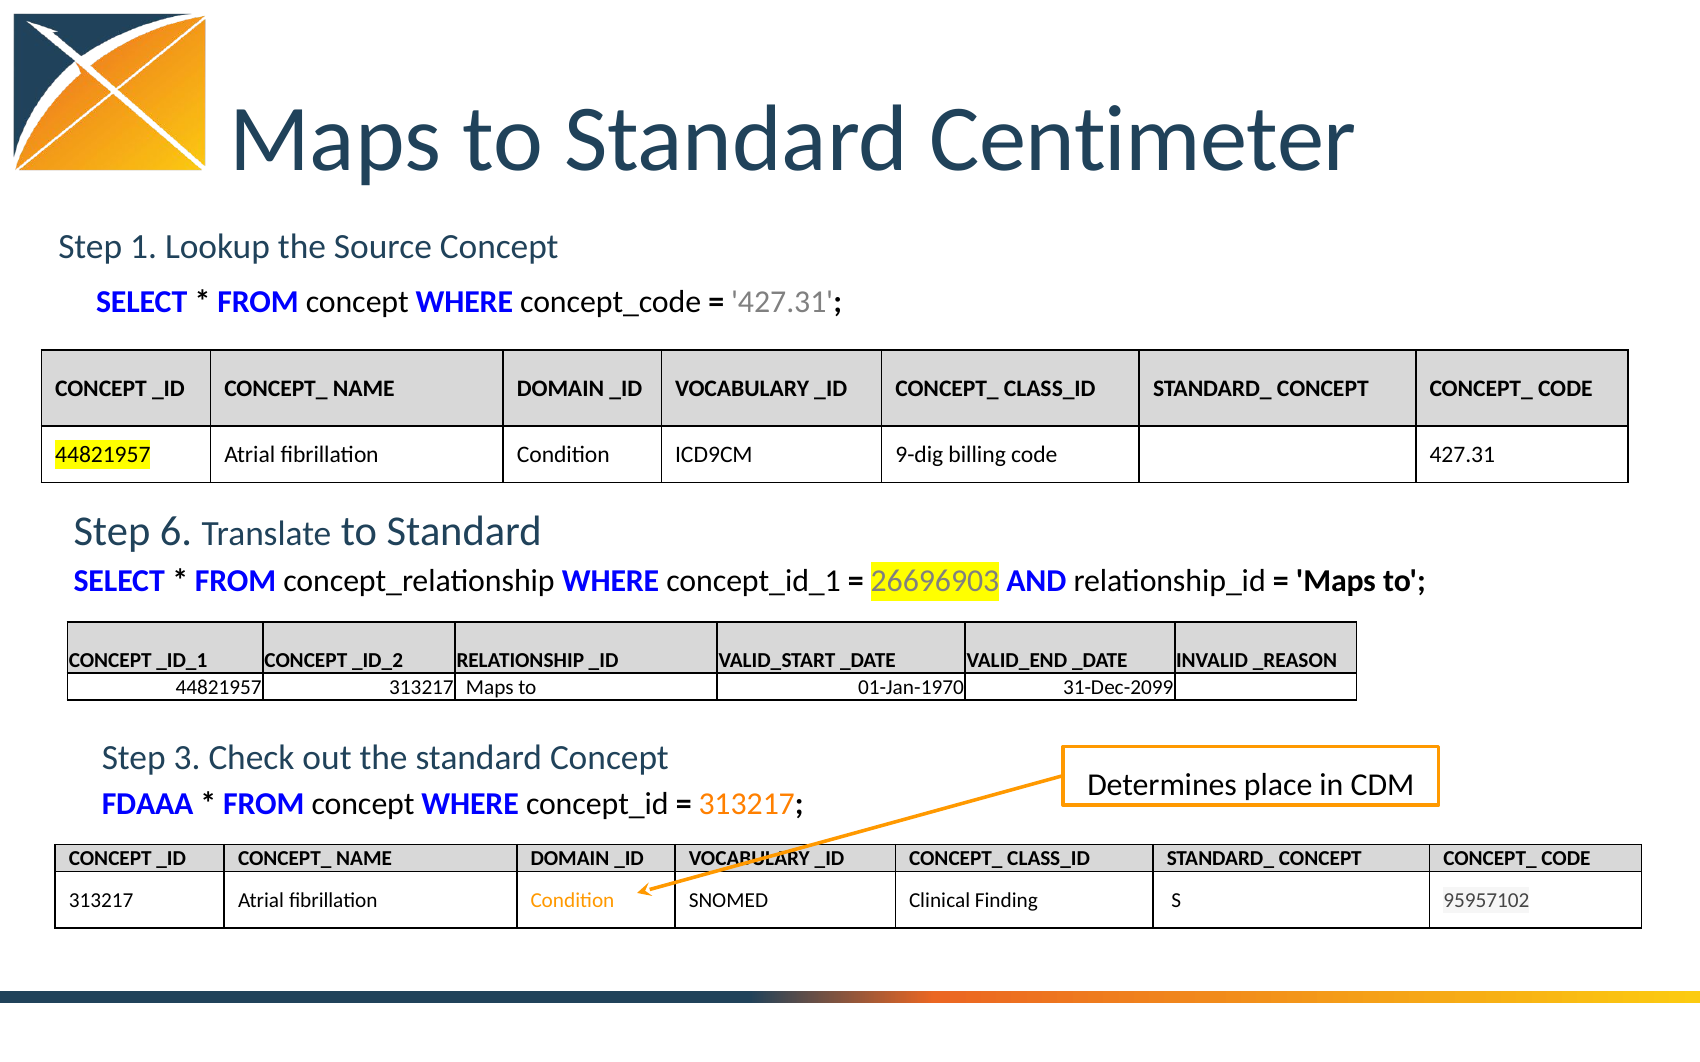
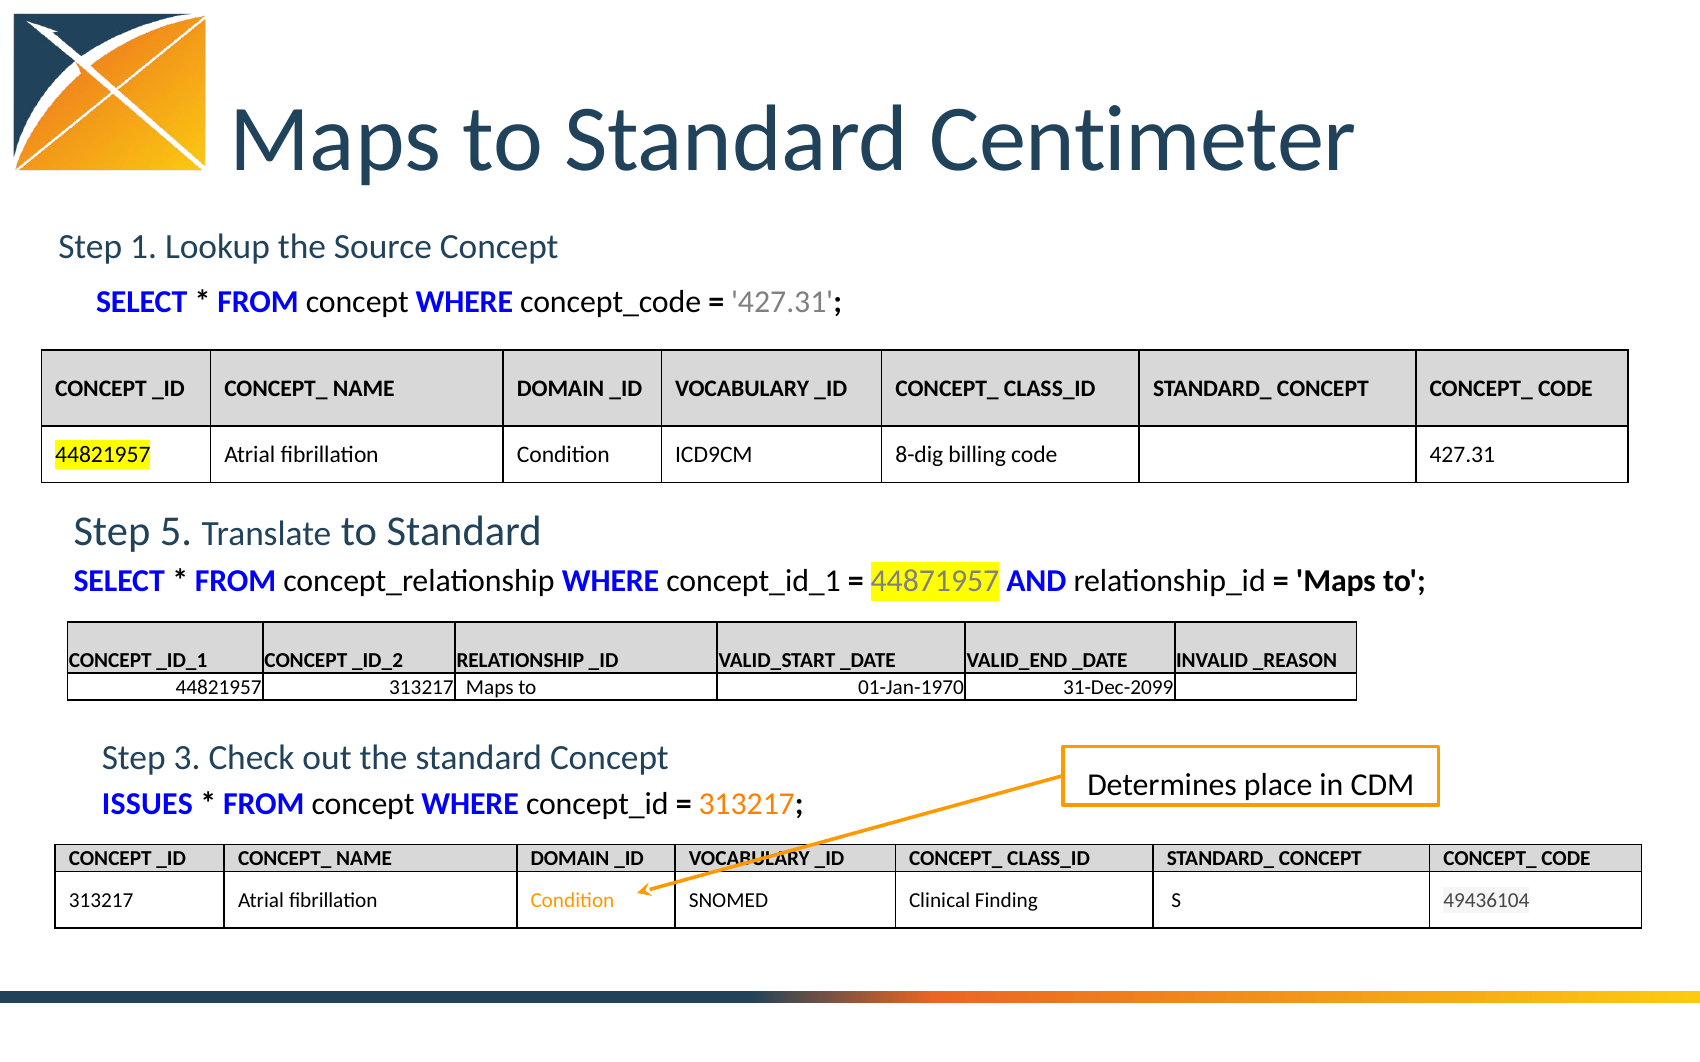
9-dig: 9-dig -> 8-dig (919, 455)
6: 6 -> 5 (176, 531)
26696903: 26696903 -> 44871957 (935, 582)
FDAAA: FDAAA -> ISSUES (147, 805)
95957102: 95957102 -> 49436104 (1486, 901)
